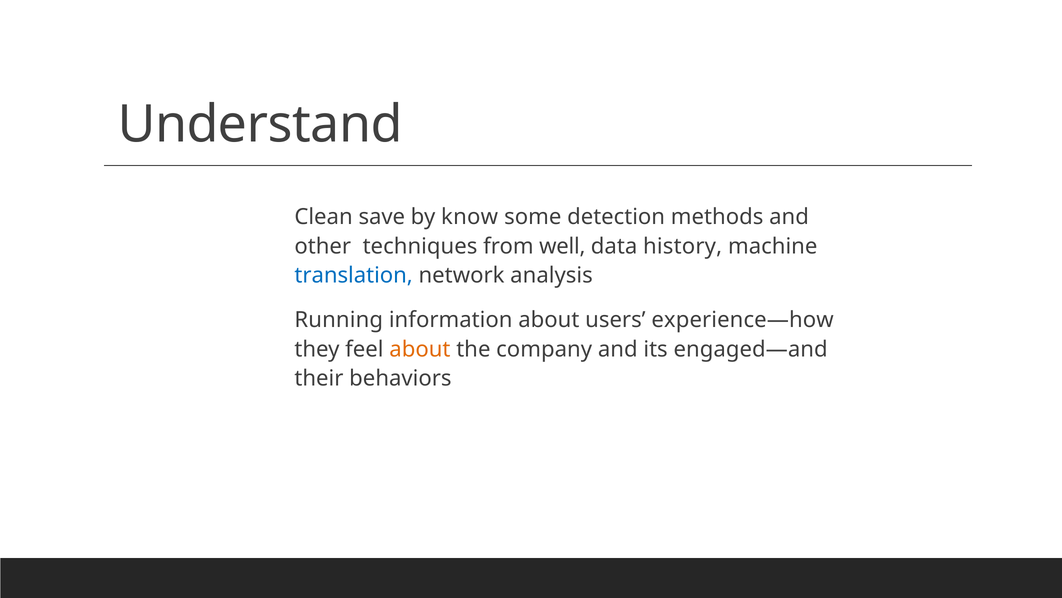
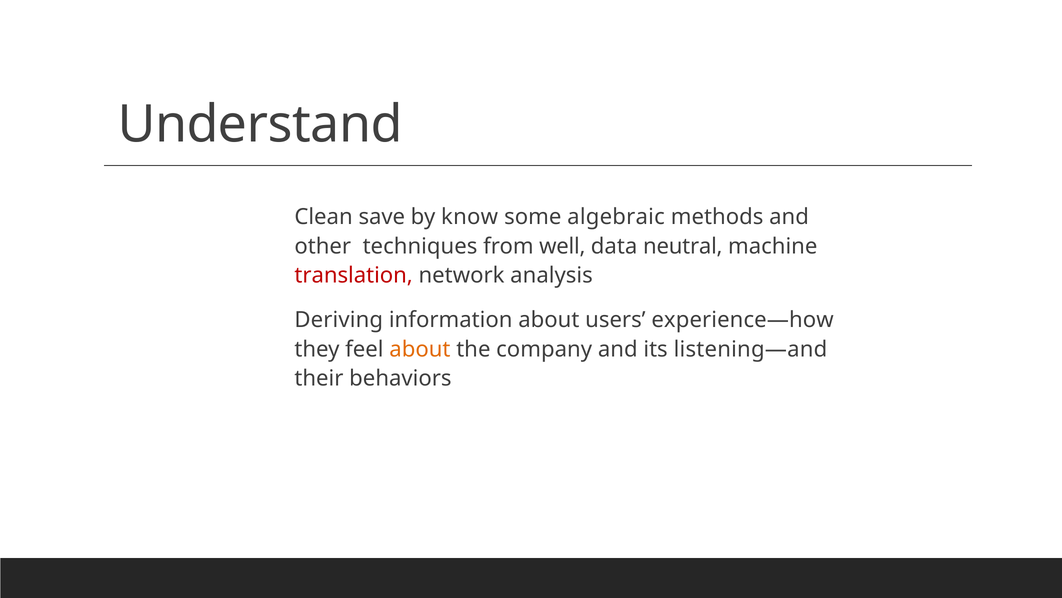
detection: detection -> algebraic (616, 217)
history: history -> neutral (683, 246)
translation colour: blue -> red (354, 275)
Running: Running -> Deriving (339, 320)
engaged—and: engaged—and -> listening—and (751, 349)
